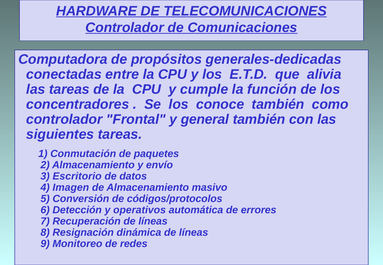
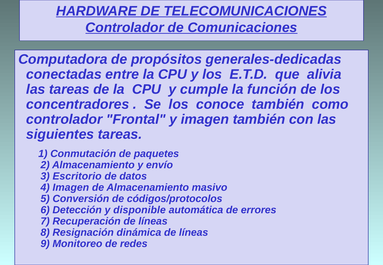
y general: general -> imagen (205, 119)
operativos: operativos -> disponible (140, 210)
